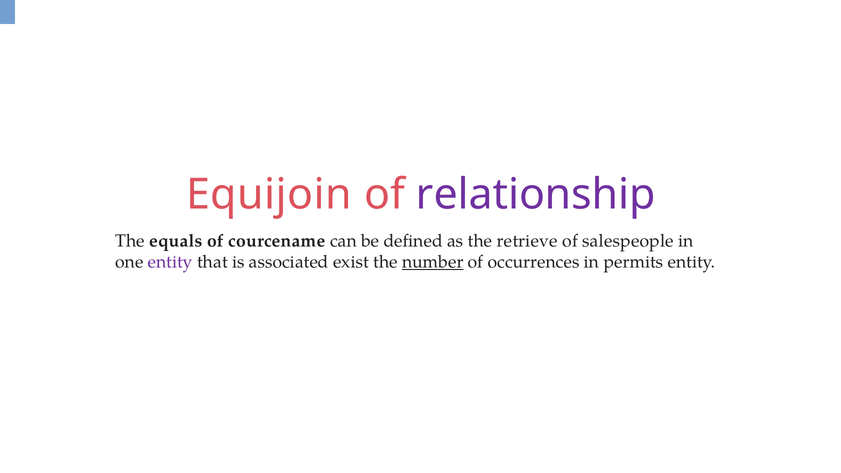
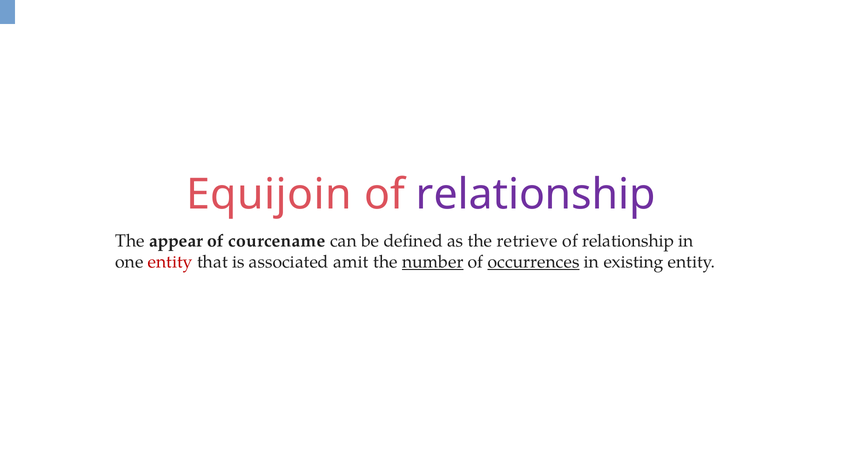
equals: equals -> appear (176, 241)
salespeople: salespeople -> relationship (628, 241)
entity colour: purple -> red (170, 262)
exist: exist -> amit (351, 262)
occurrences underline: none -> present (534, 262)
permits: permits -> existing (634, 262)
